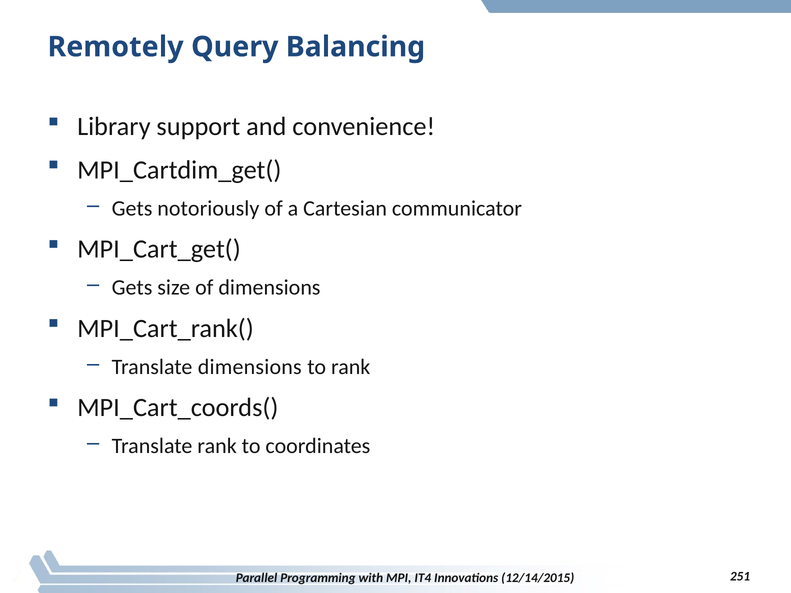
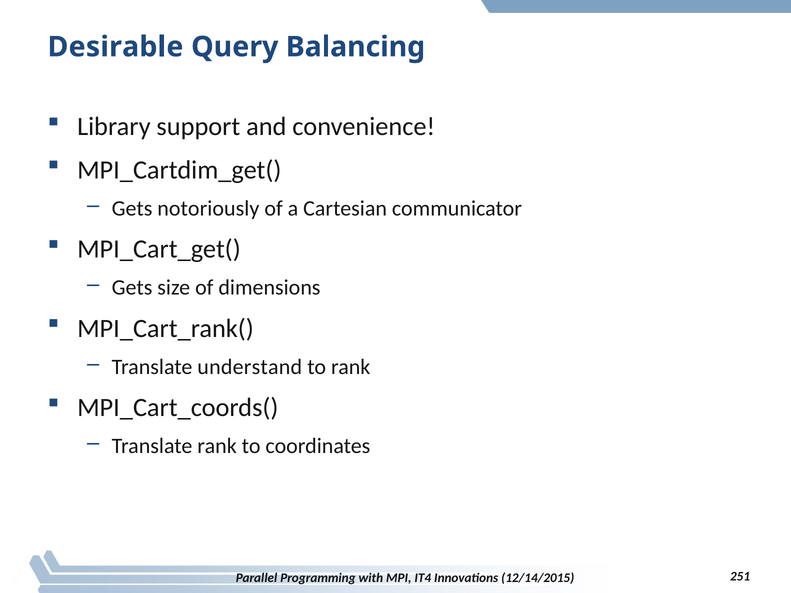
Remotely: Remotely -> Desirable (115, 47)
Translate dimensions: dimensions -> understand (250, 367)
